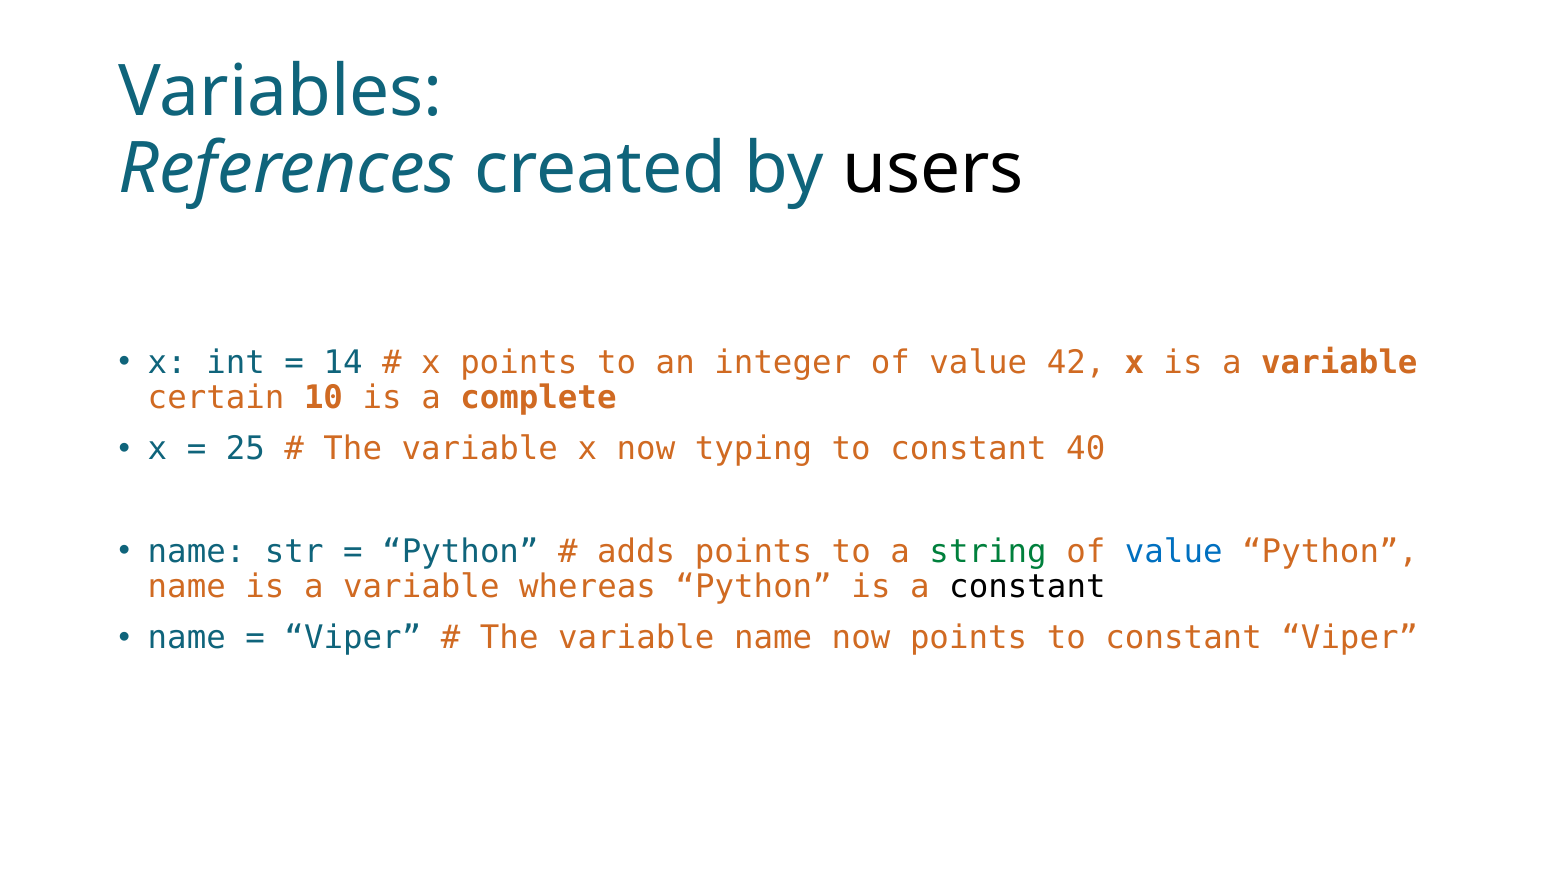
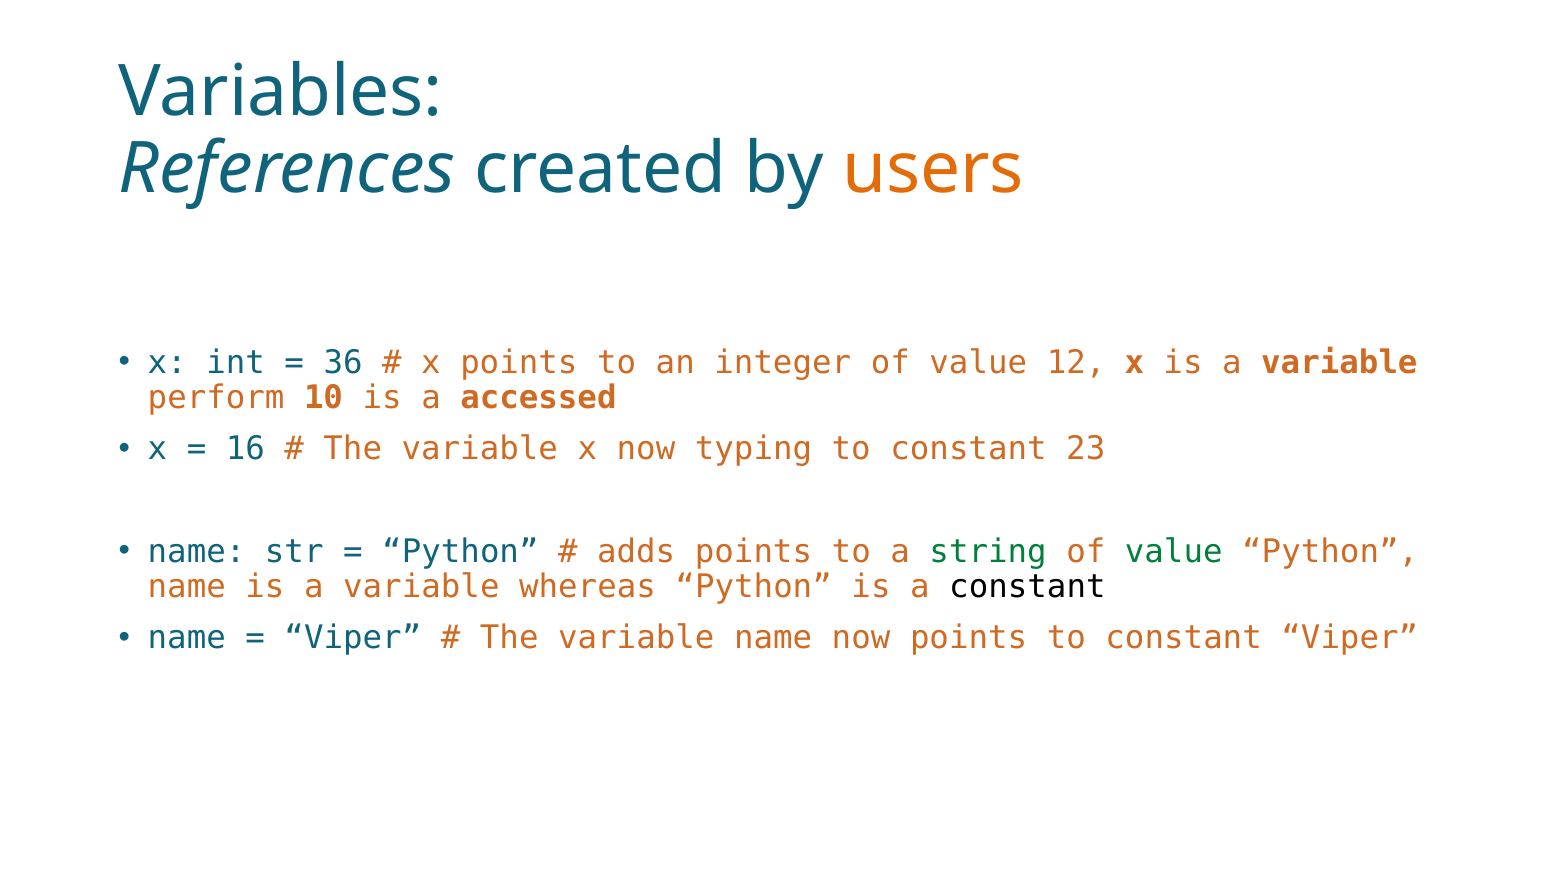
users colour: black -> orange (933, 169)
14: 14 -> 36 (343, 362)
42: 42 -> 12 (1076, 362)
certain: certain -> perform (216, 397)
complete: complete -> accessed (538, 397)
25: 25 -> 16 (245, 449)
40: 40 -> 23 (1086, 449)
value colour: blue -> green (1174, 551)
